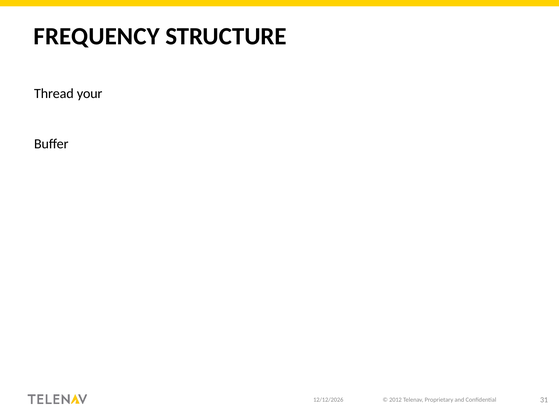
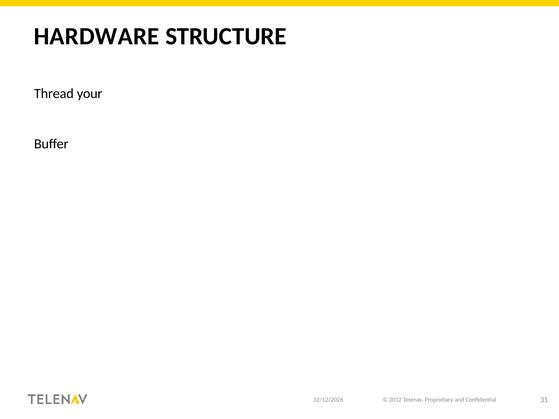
FREQUENCY: FREQUENCY -> HARDWARE (97, 36)
